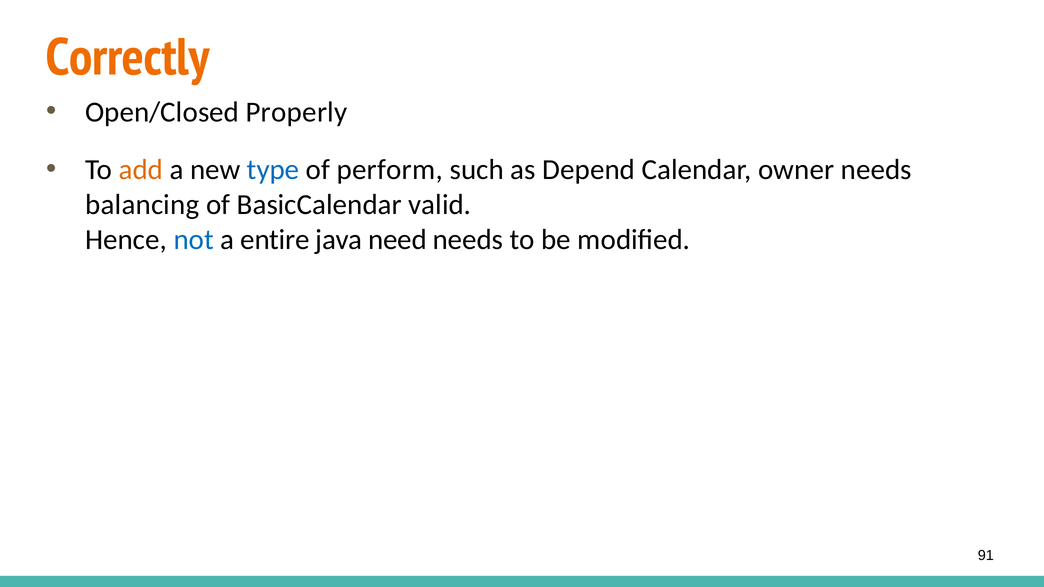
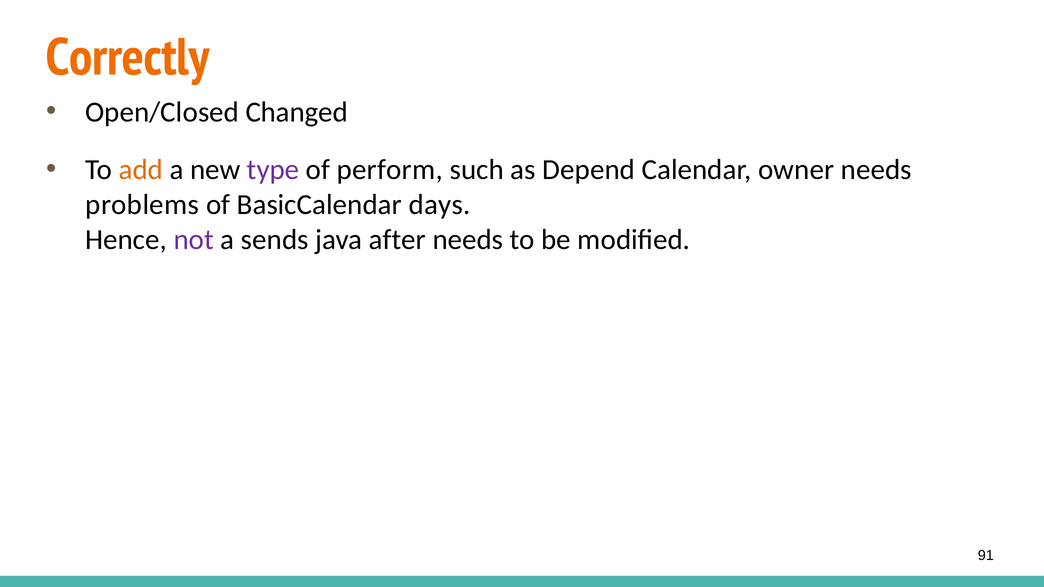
Properly: Properly -> Changed (297, 112)
type colour: blue -> purple (273, 170)
balancing: balancing -> problems (142, 205)
valid: valid -> days (440, 205)
not colour: blue -> purple (194, 240)
entire: entire -> sends (275, 240)
need: need -> after (397, 240)
